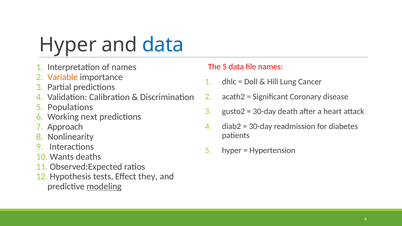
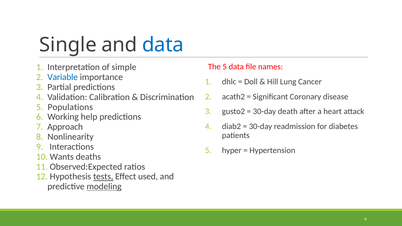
Hyper: Hyper -> Single (68, 45)
of names: names -> simple (124, 67)
Variable colour: orange -> blue (63, 77)
next: next -> help (89, 117)
tests underline: none -> present (103, 177)
they: they -> used (148, 177)
